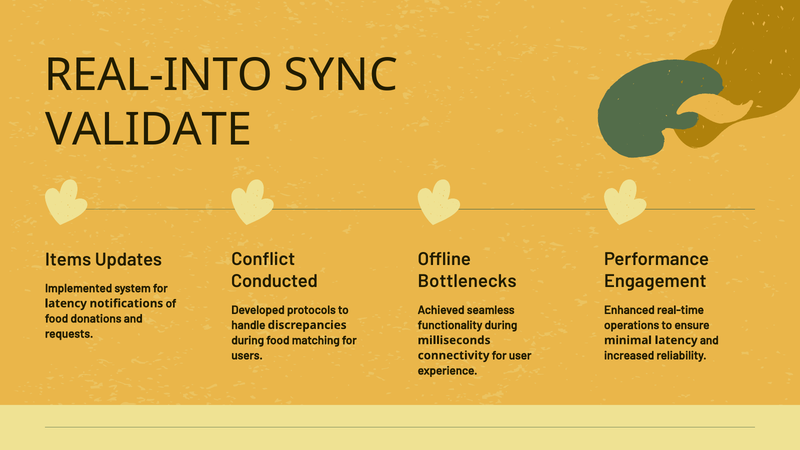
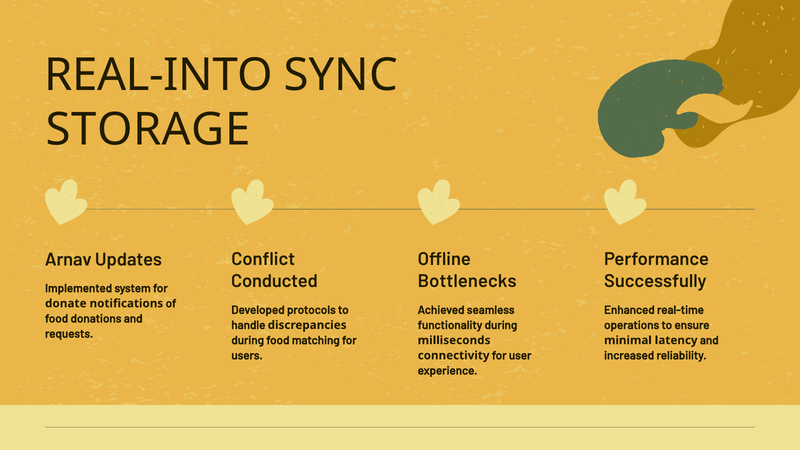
VALIDATE: VALIDATE -> STORAGE (148, 130)
Items: Items -> Arnav (68, 259)
Engagement: Engagement -> Successfully (655, 281)
latency: latency -> donate (66, 303)
